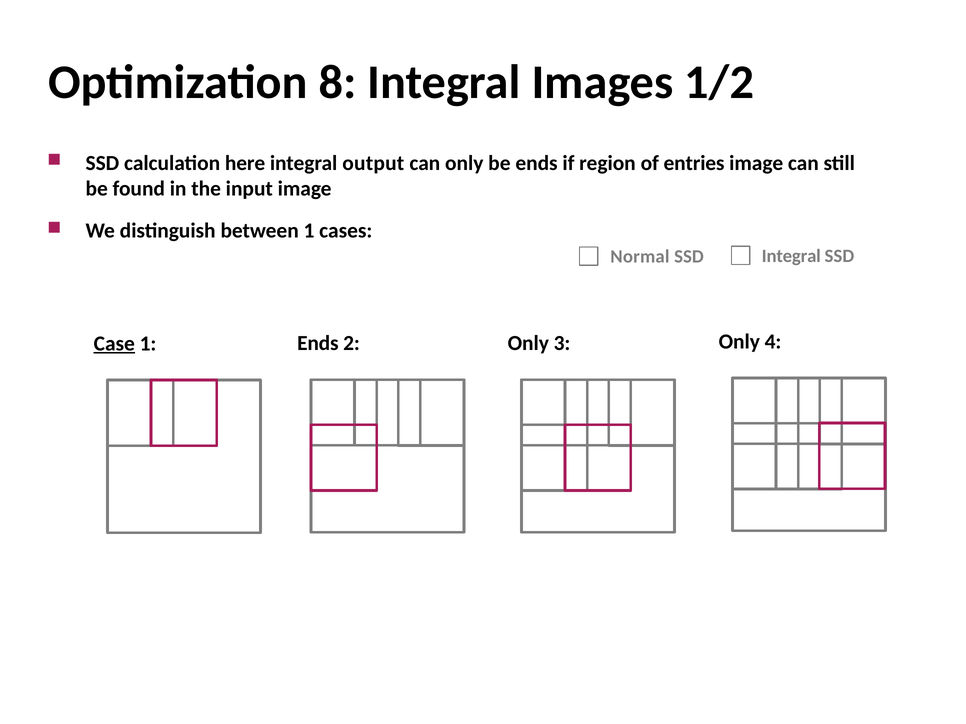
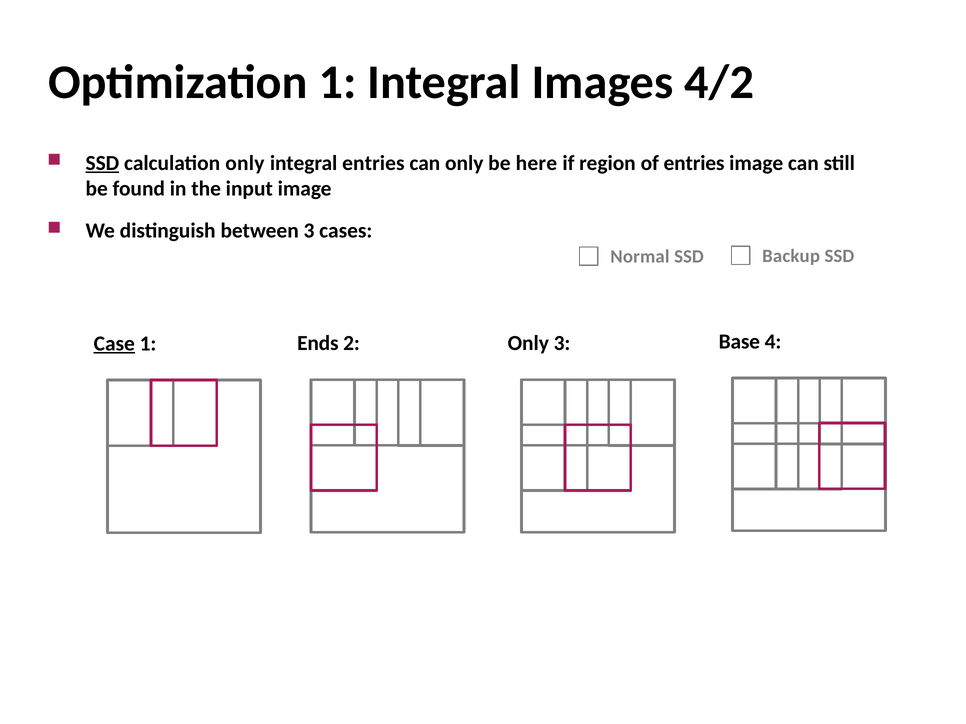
Optimization 8: 8 -> 1 (338, 82)
1/2: 1/2 -> 4/2 (719, 82)
SSD underline: none -> present (102, 163)
calculation here: here -> only (245, 163)
integral output: output -> entries (373, 163)
be ends: ends -> here (536, 163)
between 1: 1 -> 3 (309, 231)
SSD Integral: Integral -> Backup (791, 256)
3 Only: Only -> Base (739, 342)
